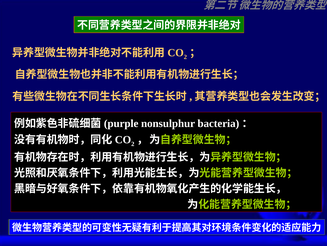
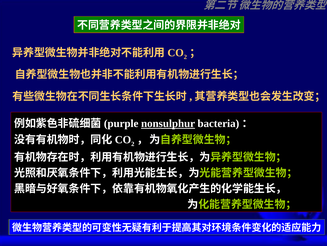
nonsulphur underline: none -> present (168, 123)
